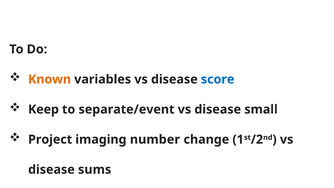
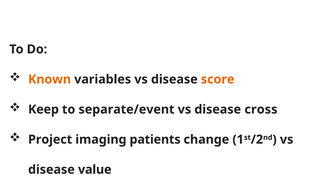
score colour: blue -> orange (218, 79)
small: small -> cross (261, 109)
number: number -> patients (155, 139)
sums: sums -> value (95, 169)
